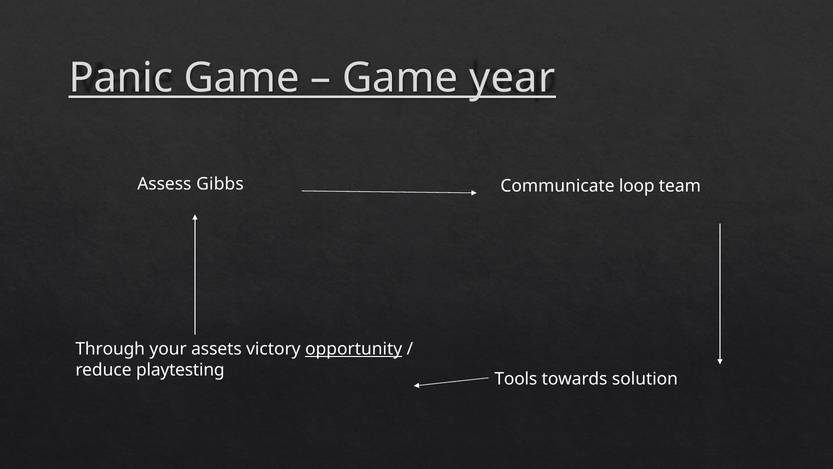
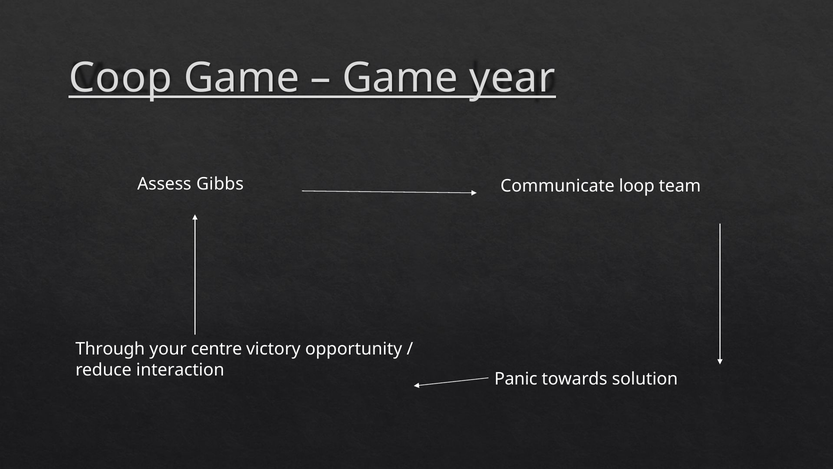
Panic: Panic -> Coop (121, 78)
assets: assets -> centre (216, 349)
opportunity underline: present -> none (354, 349)
playtesting: playtesting -> interaction (180, 370)
Tools: Tools -> Panic (516, 379)
